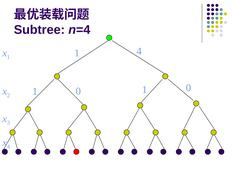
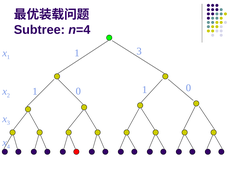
1 4: 4 -> 3 (139, 51)
